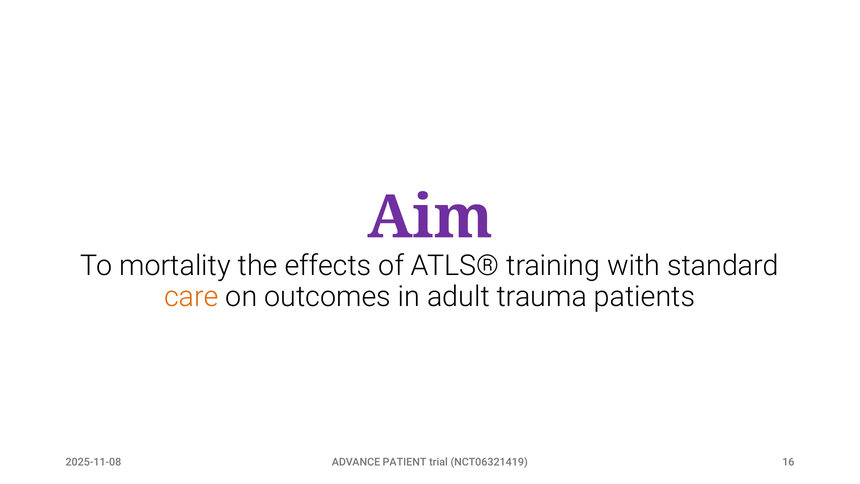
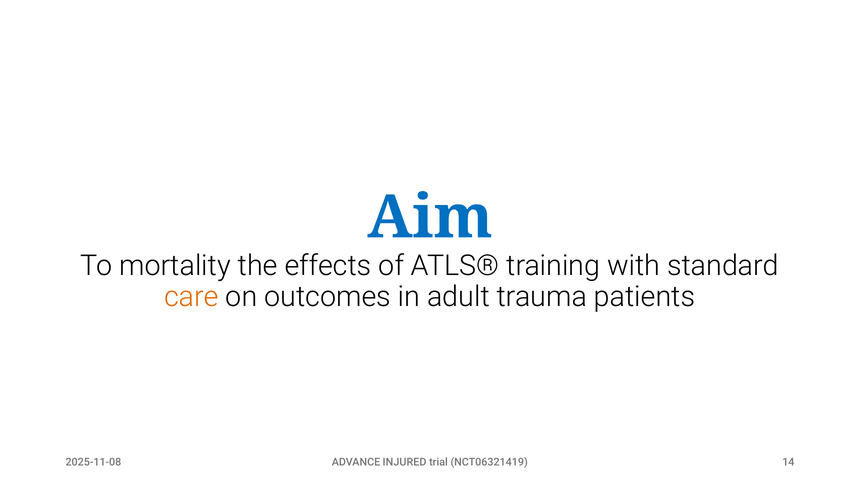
Aim colour: purple -> blue (430, 217)
PATIENT: PATIENT -> INJURED (405, 462)
16: 16 -> 14 (788, 462)
